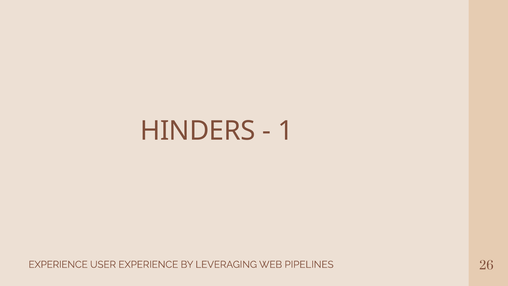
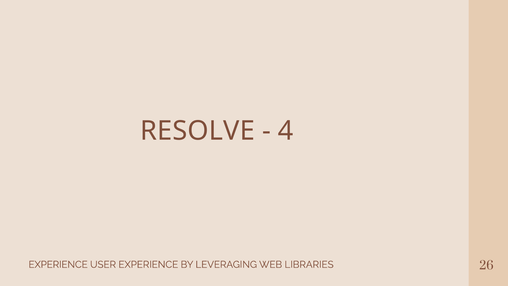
HINDERS: HINDERS -> RESOLVE (198, 131)
1: 1 -> 4 (286, 131)
PIPELINES: PIPELINES -> LIBRARIES (309, 264)
